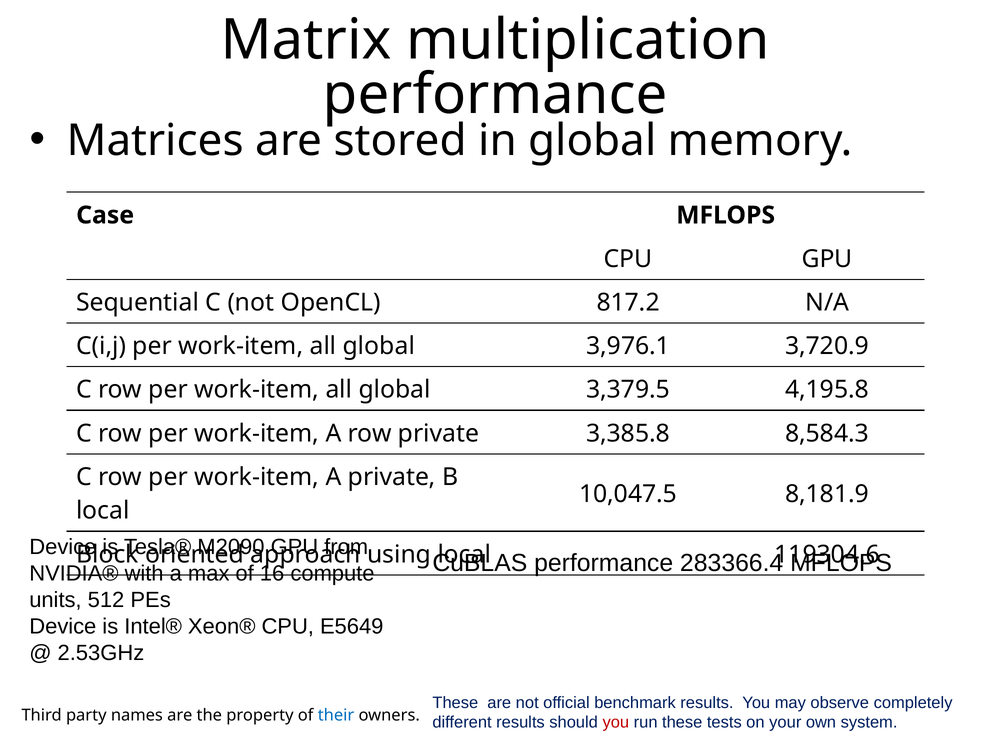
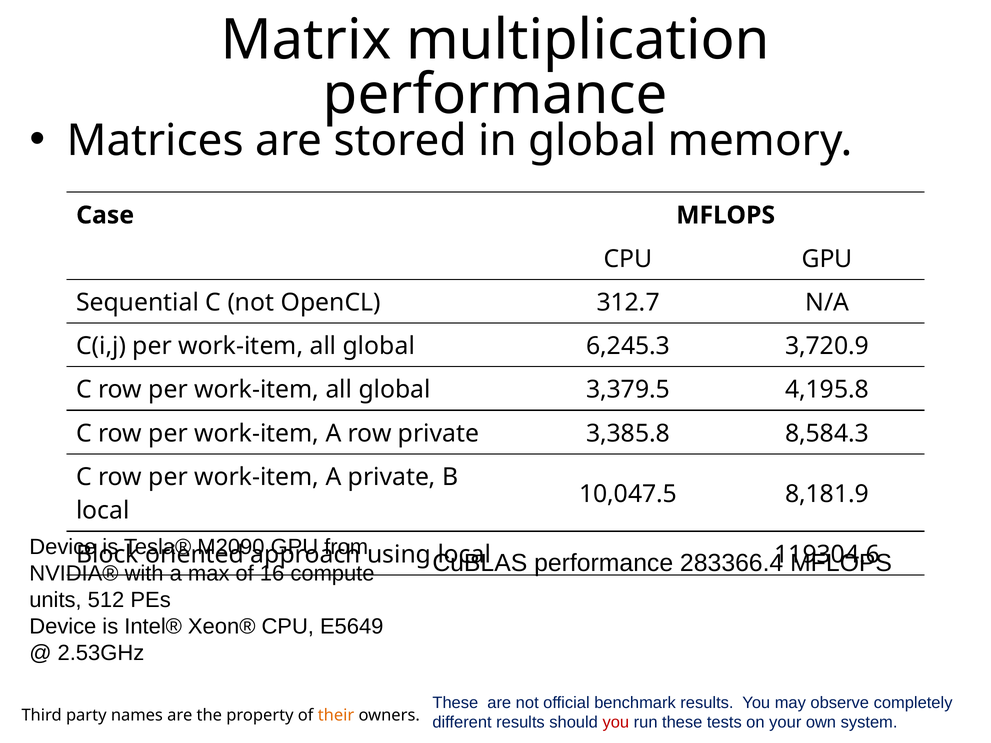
817.2: 817.2 -> 312.7 (628, 303)
3,976.1: 3,976.1 -> 6,245.3 (628, 346)
their colour: blue -> orange (336, 715)
